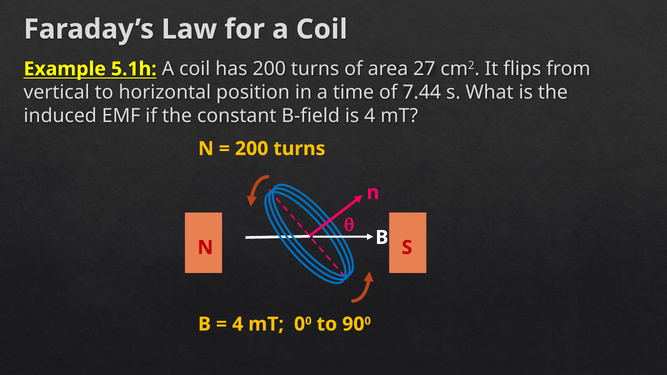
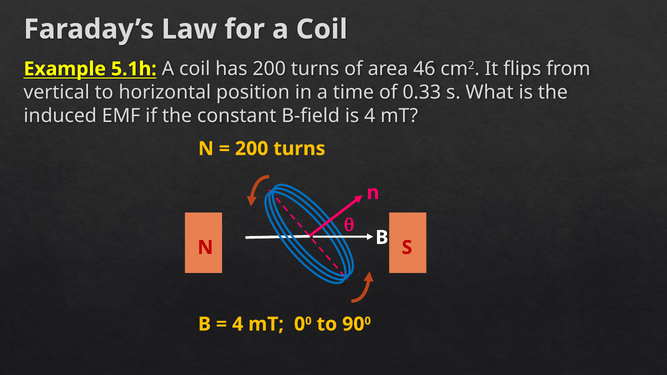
27: 27 -> 46 (424, 69)
7.44: 7.44 -> 0.33 (422, 92)
